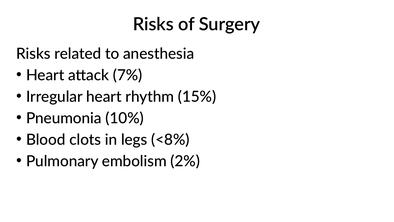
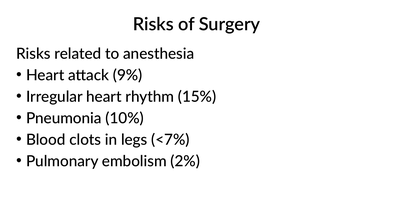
7%: 7% -> 9% (128, 75)
<8%: <8% -> <7% (170, 139)
